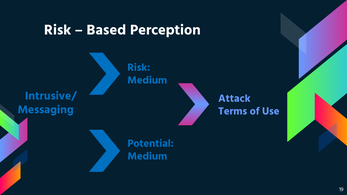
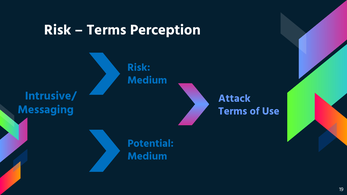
Based: Based -> Terms (107, 30)
